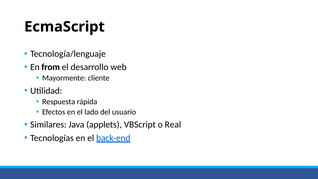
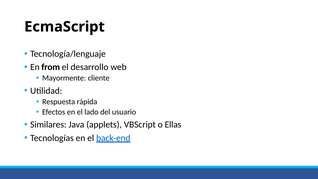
Real: Real -> Ellas (173, 124)
